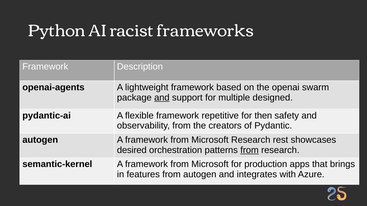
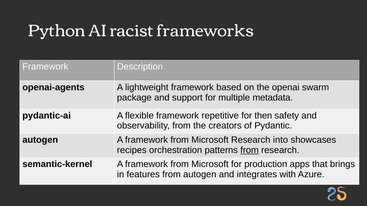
and underline: present -> none (162, 98)
designed: designed -> metadata (273, 98)
rest: rest -> into (280, 140)
desired: desired -> recipes (132, 150)
